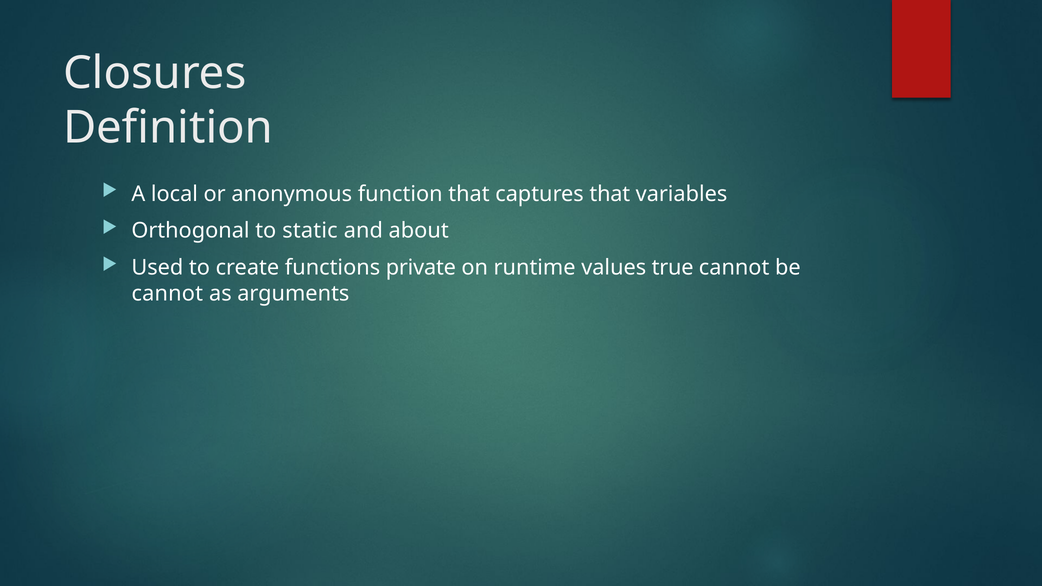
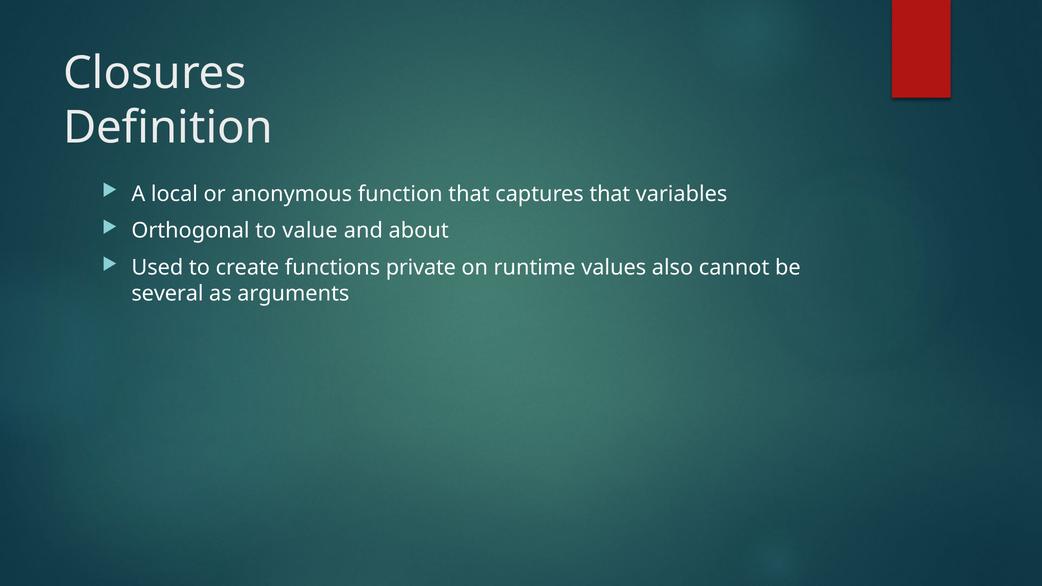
static: static -> value (310, 231)
true: true -> also (672, 268)
cannot: cannot -> several (167, 294)
